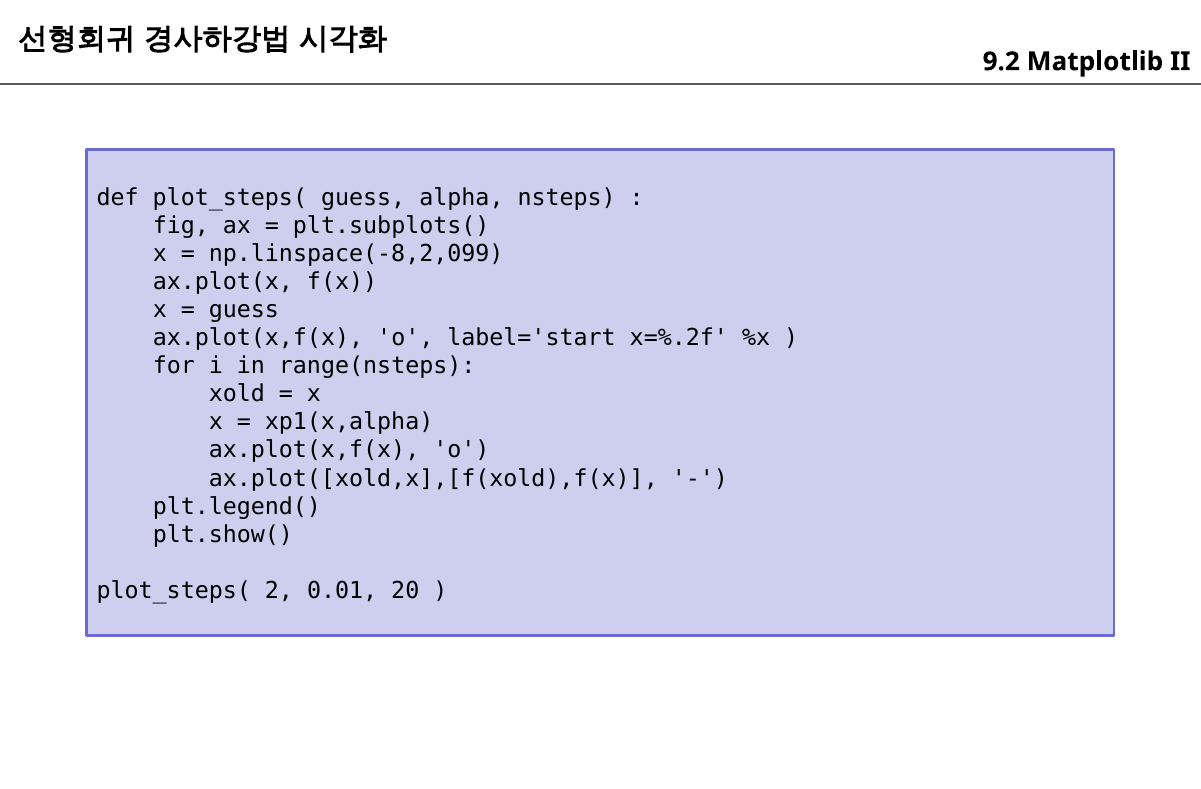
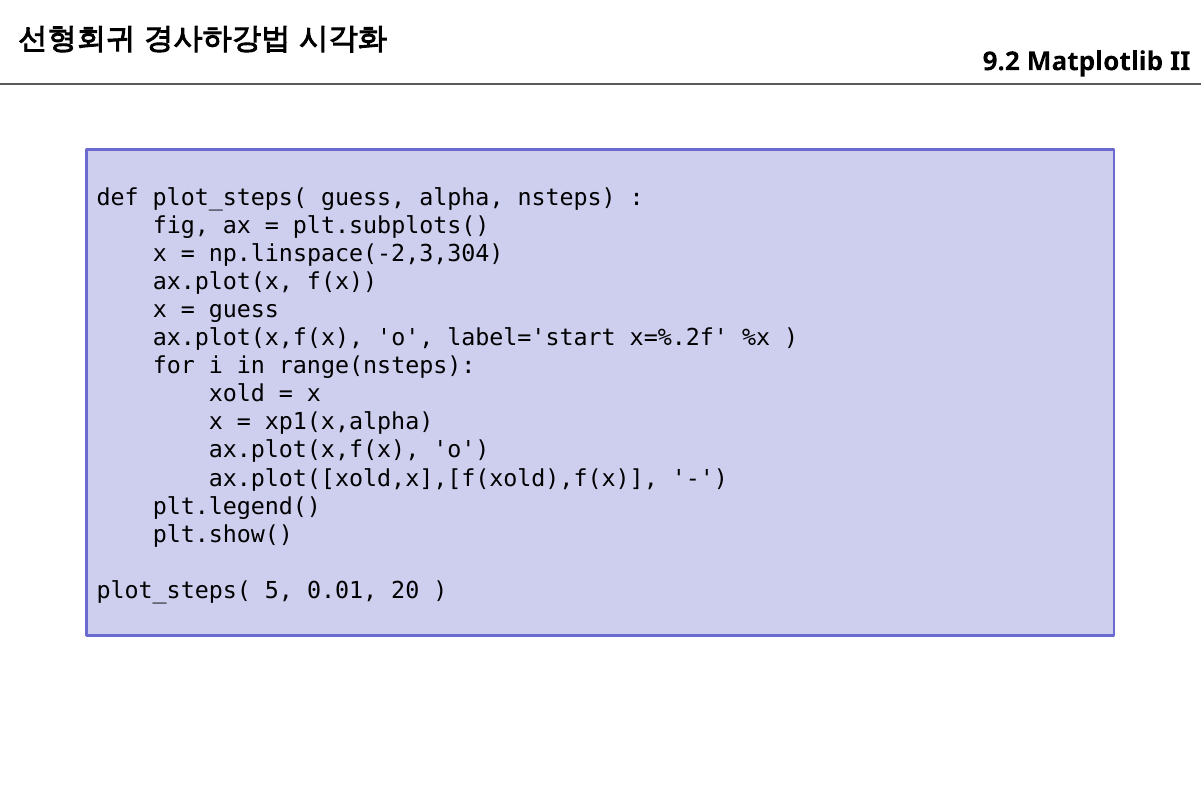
np.linspace(-8,2,099: np.linspace(-8,2,099 -> np.linspace(-2,3,304 (356, 254)
2: 2 -> 5 (279, 590)
